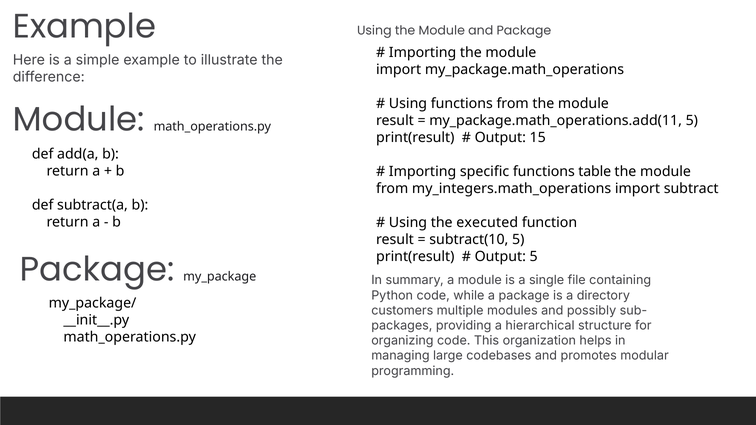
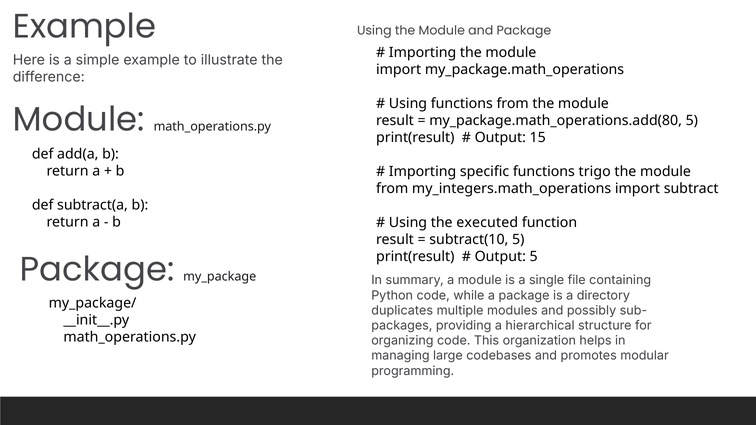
my_package.math_operations.add(11: my_package.math_operations.add(11 -> my_package.math_operations.add(80 (556, 121)
table: table -> trigo (595, 172)
customers: customers -> duplicates (402, 311)
